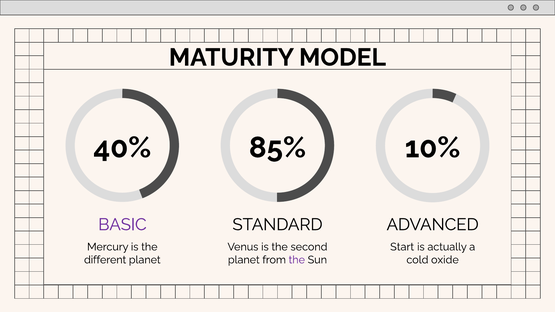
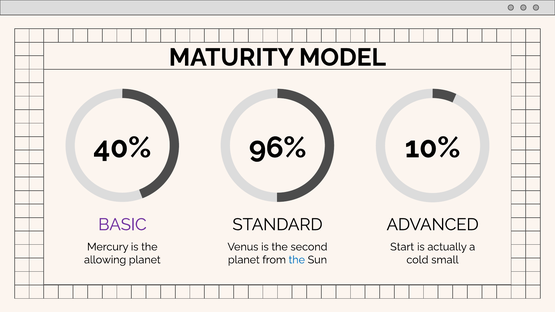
85%: 85% -> 96% (278, 148)
different: different -> allowing (105, 260)
the colour: purple -> blue (297, 260)
oxide: oxide -> small (445, 260)
